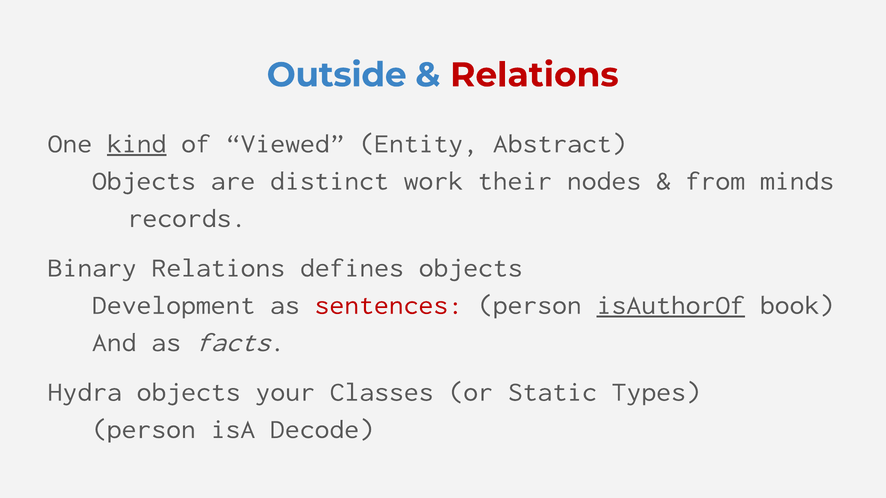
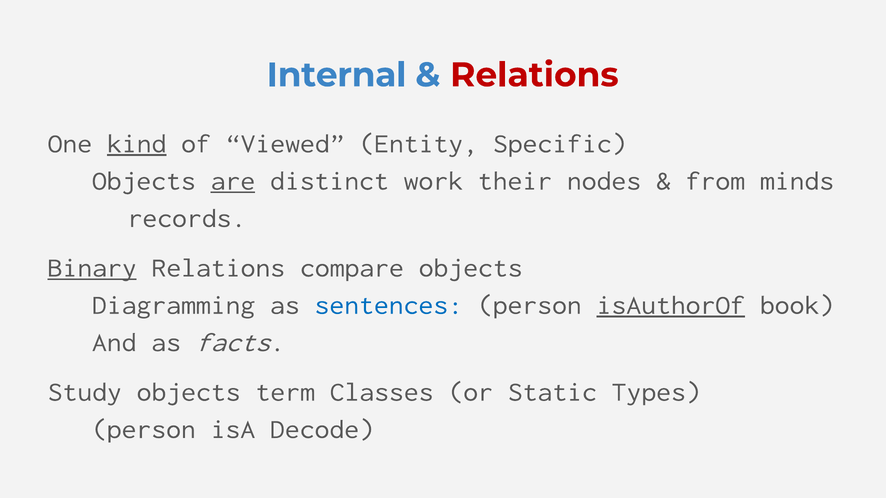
Outside: Outside -> Internal (337, 75)
Abstract: Abstract -> Specific (560, 144)
are underline: none -> present (233, 181)
Binary underline: none -> present (92, 268)
defines: defines -> compare (352, 268)
Development: Development -> Diagramming (174, 305)
sentences colour: red -> blue (389, 305)
Hydra: Hydra -> Study (85, 392)
your: your -> term (285, 392)
